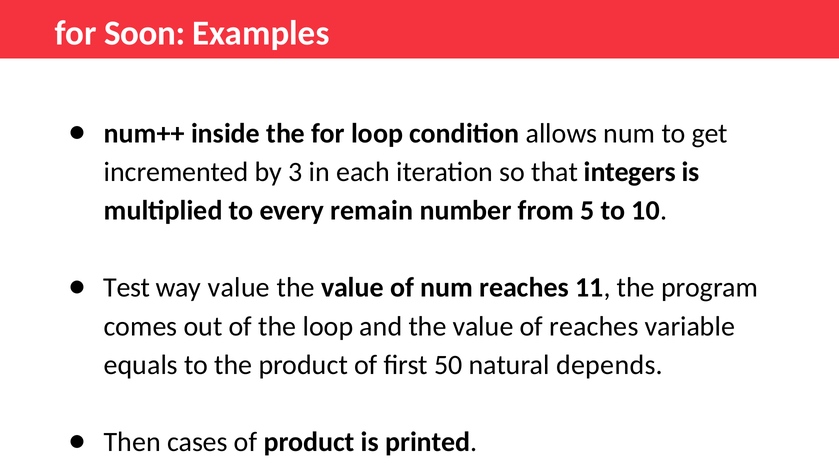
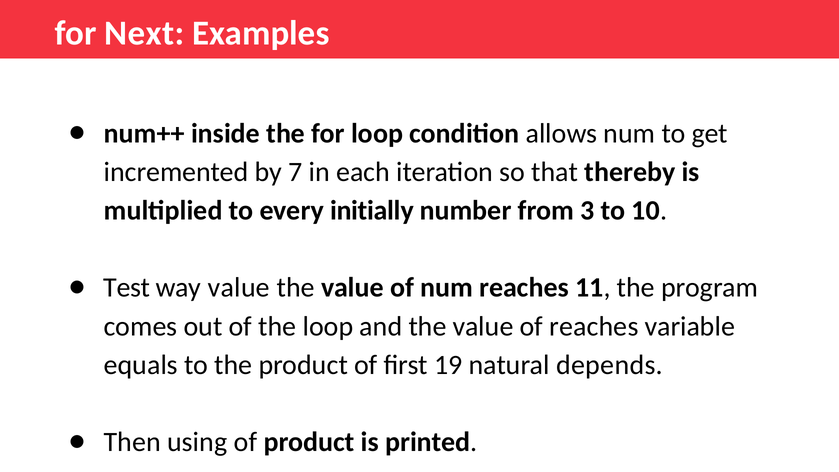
Soon: Soon -> Next (144, 33)
3: 3 -> 7 (295, 172)
integers: integers -> thereby (630, 172)
remain: remain -> initially (372, 211)
5: 5 -> 3 (587, 211)
50: 50 -> 19 (448, 365)
cases: cases -> using (197, 442)
